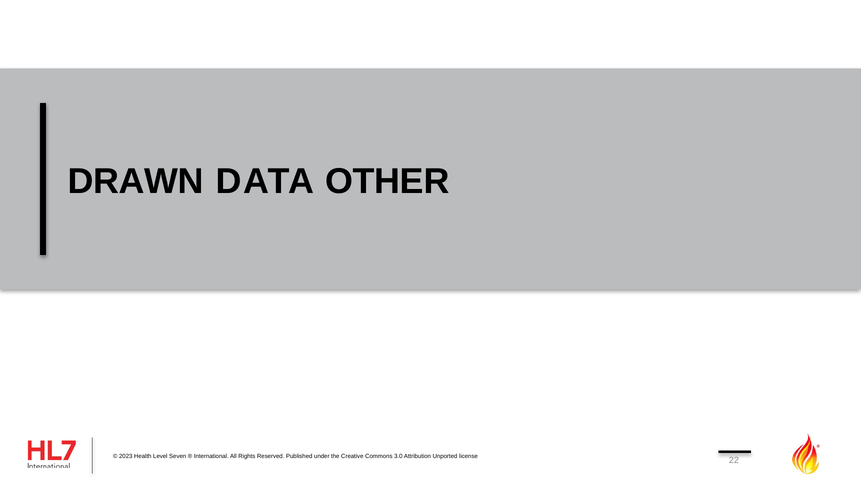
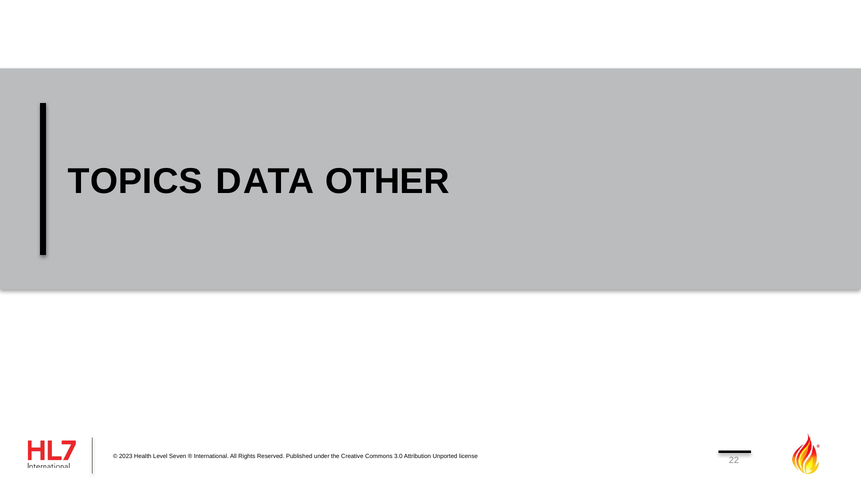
DRAWN: DRAWN -> TOPICS (135, 181)
